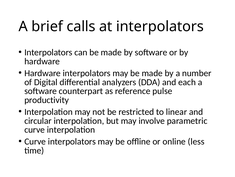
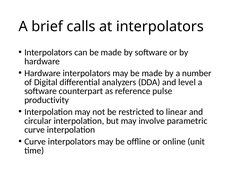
each: each -> level (187, 82)
less: less -> unit (196, 141)
